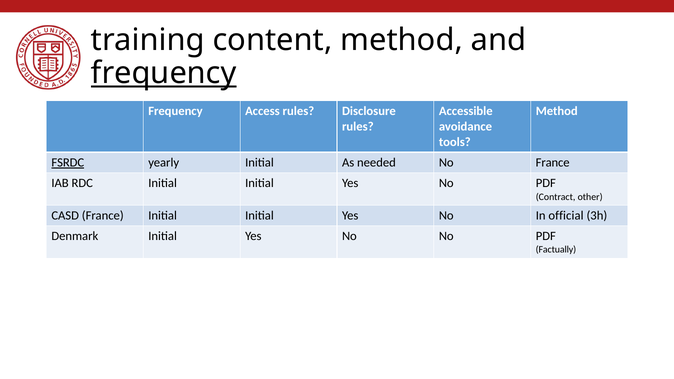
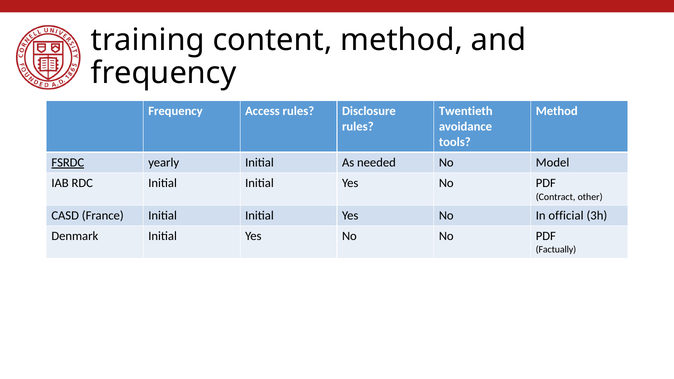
frequency underline: present -> none (164, 73)
Accessible: Accessible -> Twentieth (466, 111)
No France: France -> Model (553, 163)
